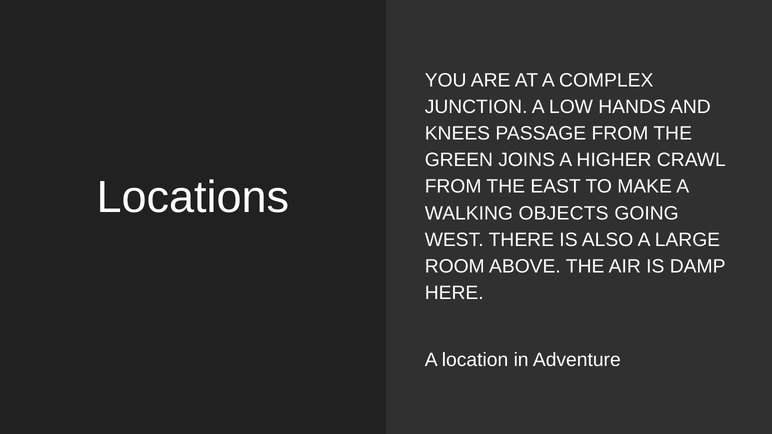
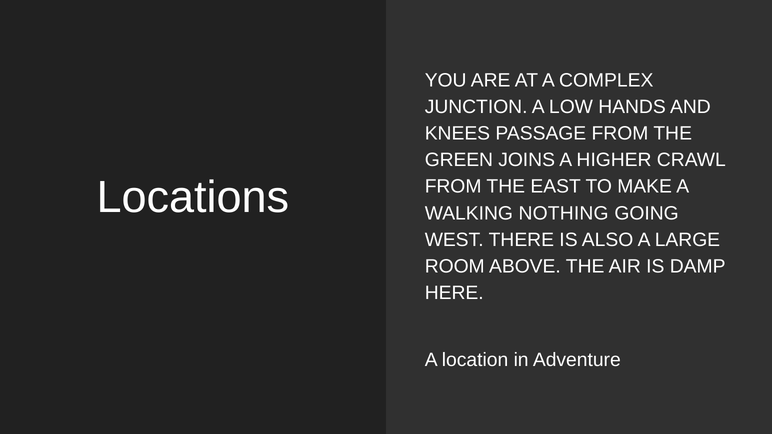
OBJECTS: OBJECTS -> NOTHING (564, 213)
